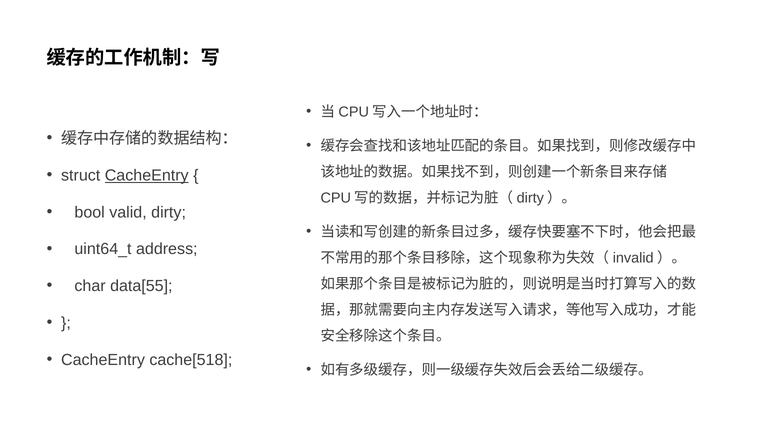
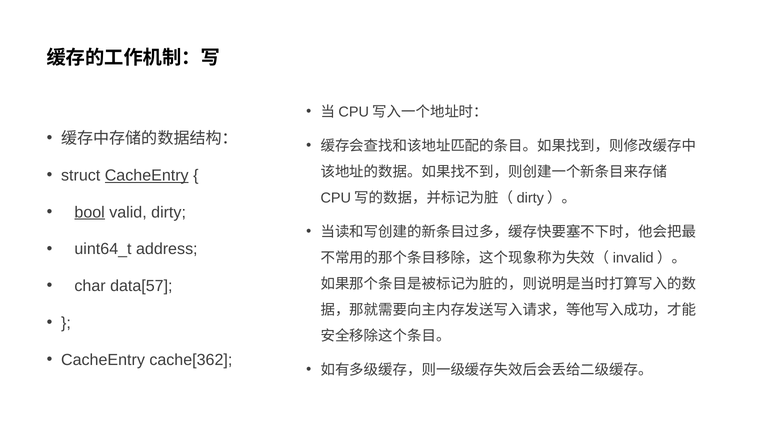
bool underline: none -> present (90, 212)
data[55: data[55 -> data[57 (141, 286)
cache[518: cache[518 -> cache[362 (191, 360)
